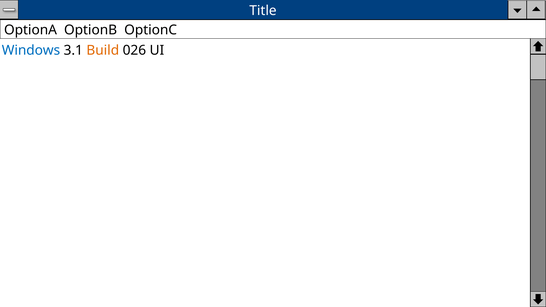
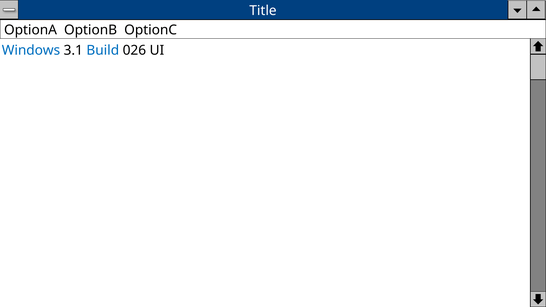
Build colour: orange -> blue (103, 50)
